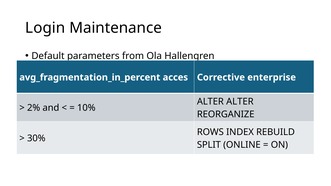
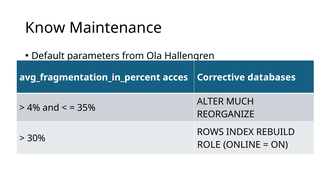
Login: Login -> Know (45, 28)
enterprise: enterprise -> databases (272, 77)
ALTER ALTER: ALTER -> MUCH (240, 102)
2%: 2% -> 4% (34, 108)
10%: 10% -> 35% (86, 108)
SPLIT: SPLIT -> ROLE (209, 145)
